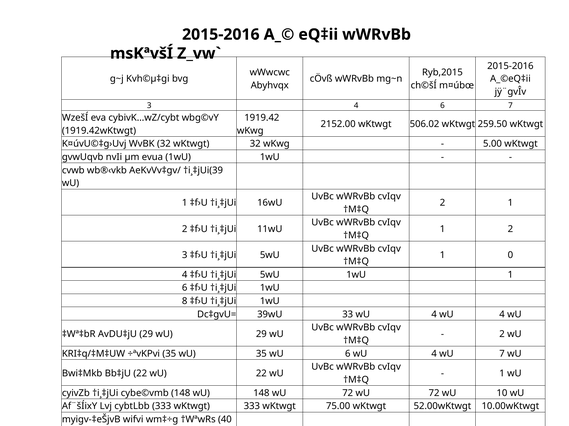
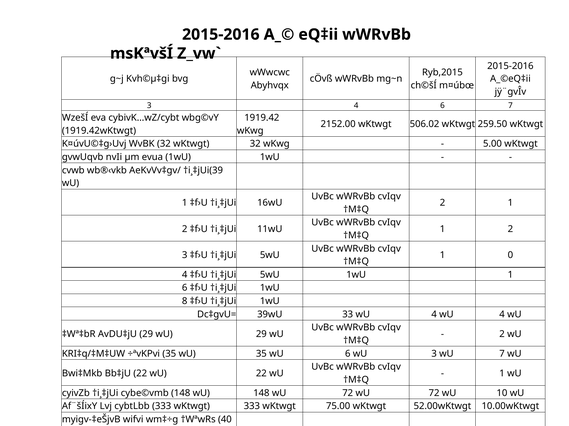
6 wU 4: 4 -> 3 (434, 354)
